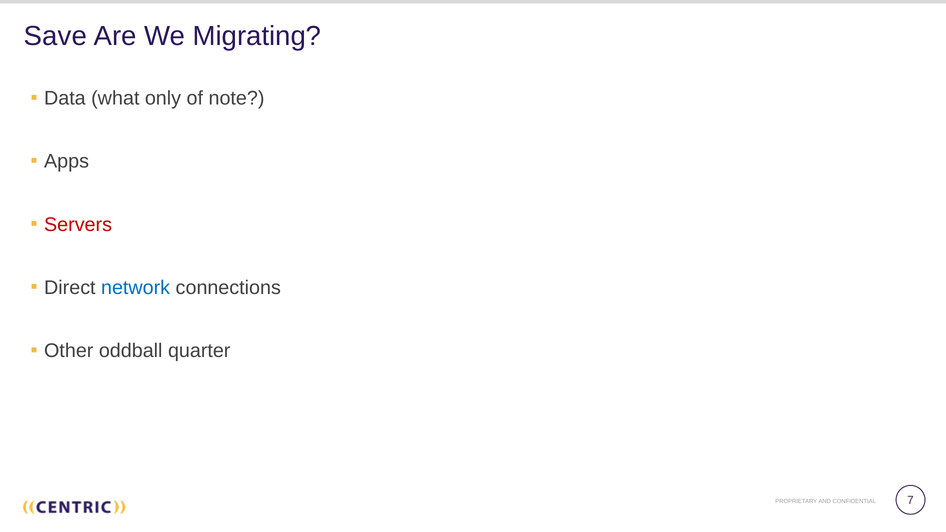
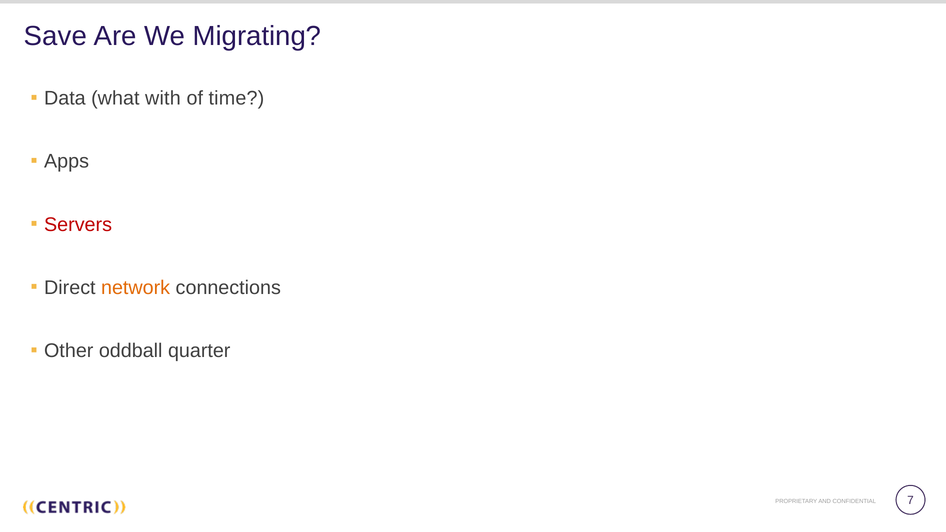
only: only -> with (163, 98)
note: note -> time (236, 98)
network colour: blue -> orange (136, 288)
